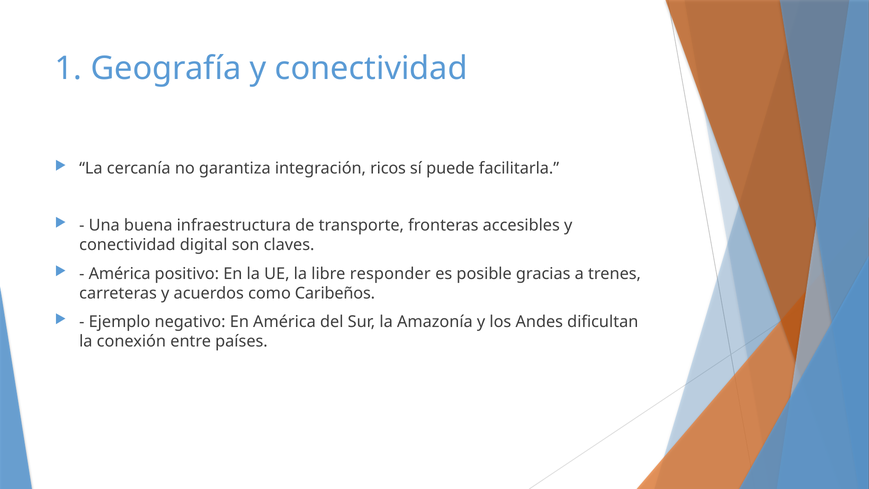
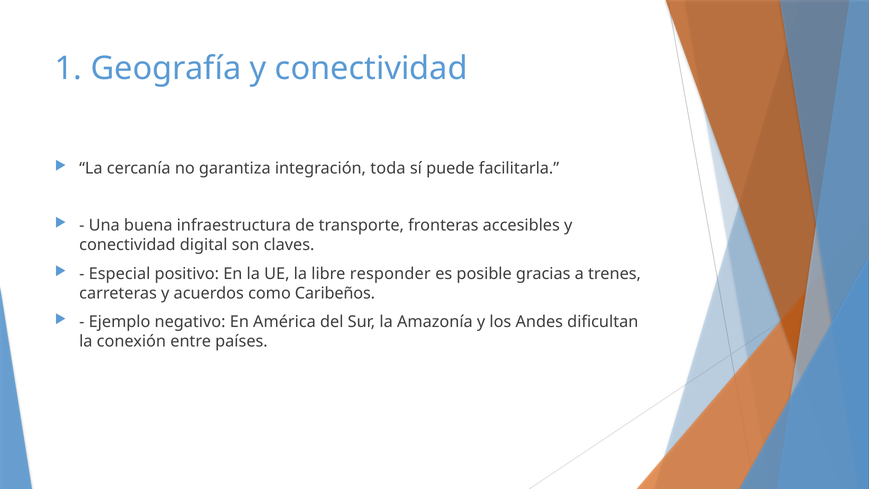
ricos: ricos -> toda (388, 168)
América: América -> Especial (120, 274)
